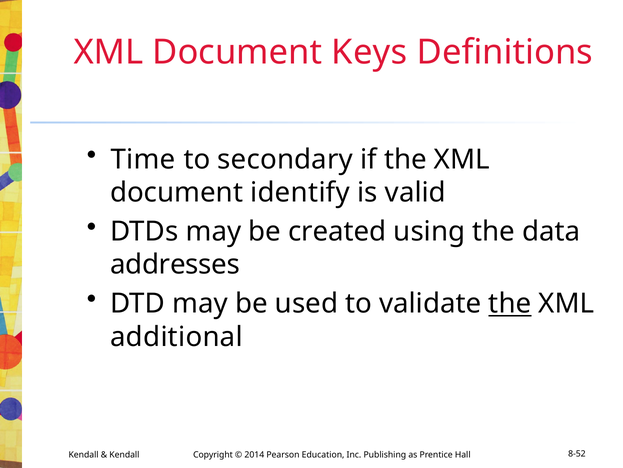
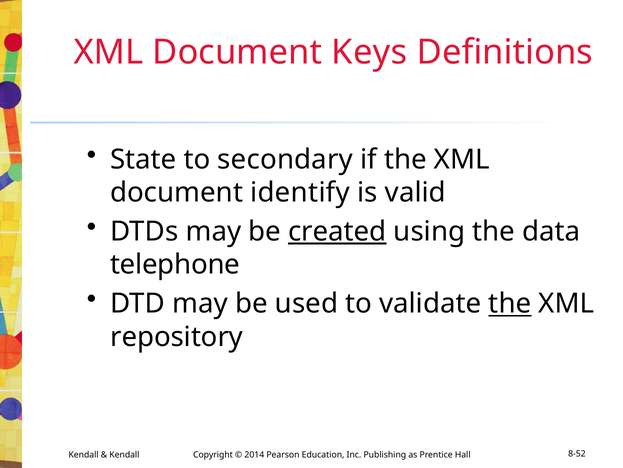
Time: Time -> State (143, 159)
created underline: none -> present (337, 231)
addresses: addresses -> telephone (175, 264)
additional: additional -> repository (177, 336)
